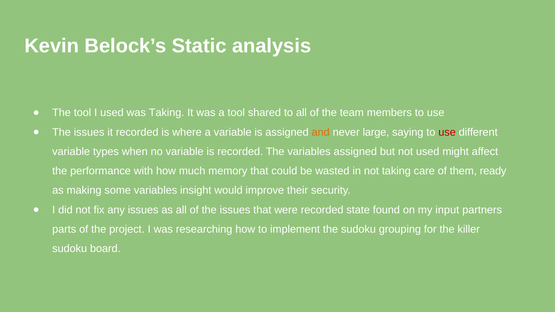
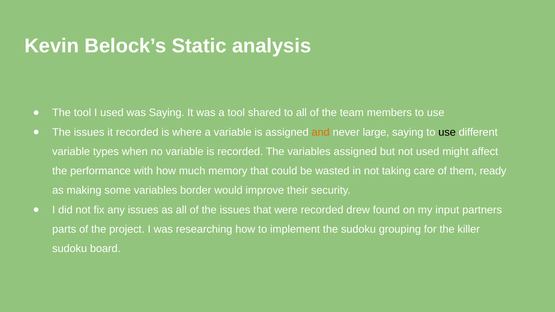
was Taking: Taking -> Saying (167, 113)
use colour: red -> black (447, 132)
insight: insight -> border (196, 190)
state: state -> drew (358, 210)
